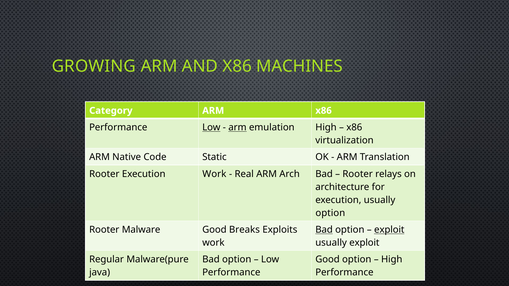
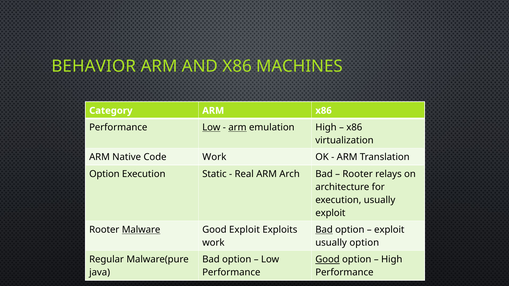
GROWING: GROWING -> BEHAVIOR (94, 66)
Code Static: Static -> Work (214, 157)
Rooter: Rooter -> Option (104, 174)
Execution Work: Work -> Static (214, 174)
option: option -> exploit (330, 213)
Malware underline: none -> present (141, 230)
Good Breaks: Breaks -> Exploit (244, 230)
exploit underline: present -> none (389, 230)
usually exploit: exploit -> option (364, 243)
Good underline: none -> present (328, 260)
